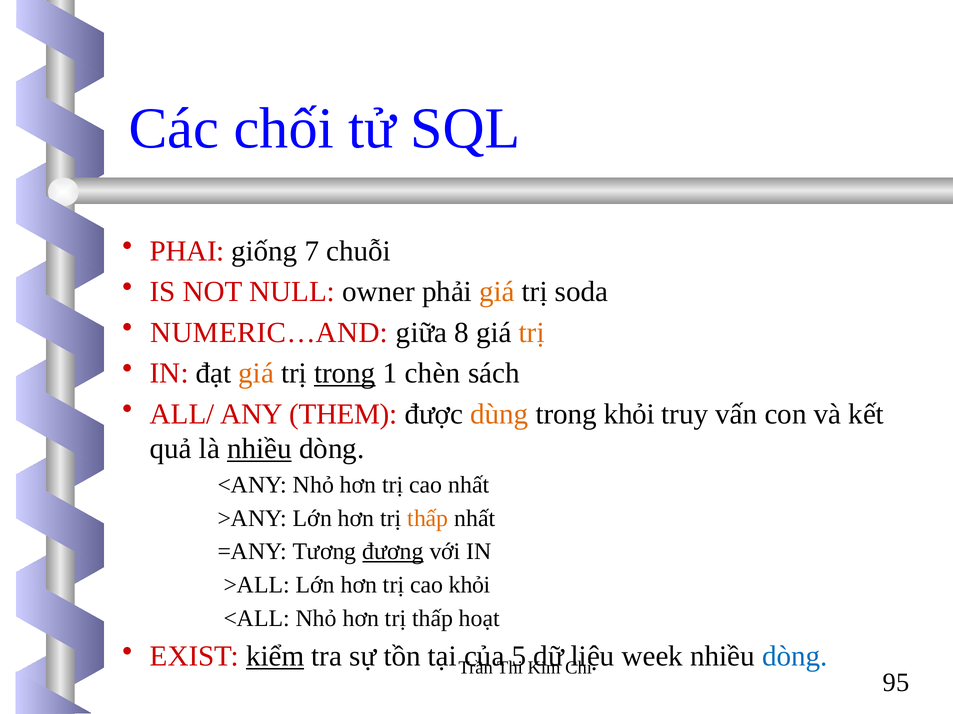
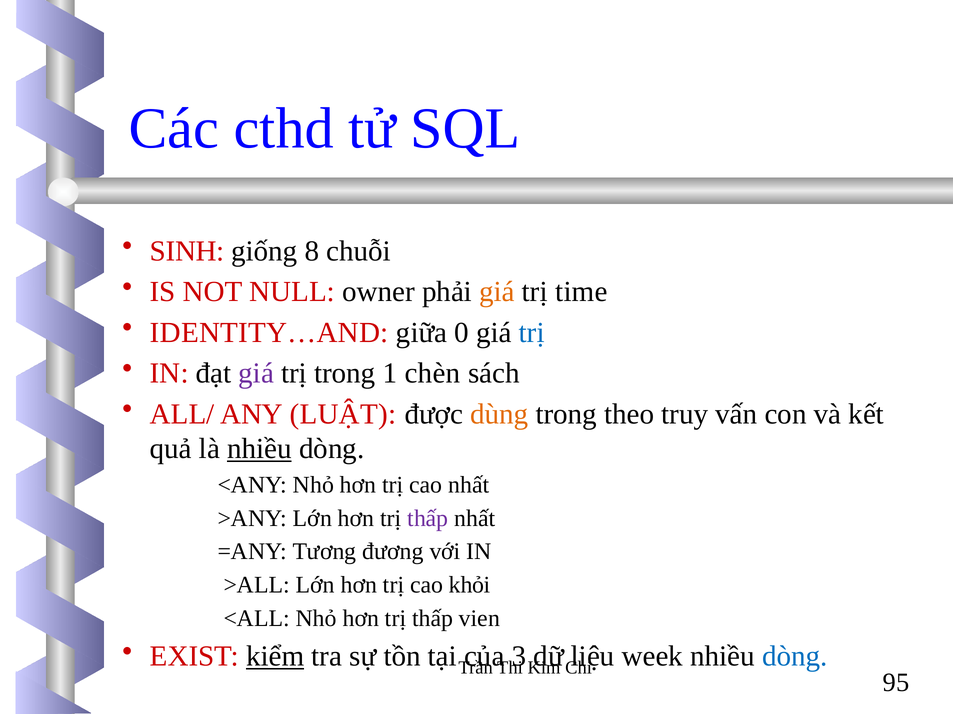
chối: chối -> cthd (284, 129)
PHAI: PHAI -> SINH (187, 251)
7: 7 -> 8 (312, 251)
soda: soda -> time (581, 292)
NUMERIC…AND: NUMERIC…AND -> IDENTITY…AND (269, 333)
8: 8 -> 0 (462, 333)
trị colour: orange -> blue (532, 333)
giá colour: orange -> purple (256, 374)
trong underline: present -> none (345, 374)
THEM: THEM -> LUẬT (343, 414)
trong khỏi: khỏi -> theo (629, 414)
thấp colour: orange -> purple (428, 519)
đương underline: present -> none (393, 552)
hoạt: hoạt -> vien (479, 619)
5: 5 -> 3 (519, 657)
